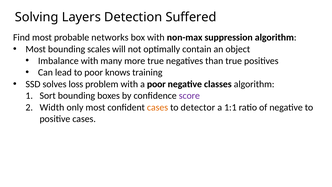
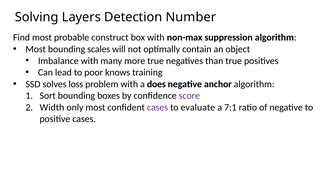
Suffered: Suffered -> Number (191, 17)
networks: networks -> construct (110, 37)
a poor: poor -> does (156, 84)
classes: classes -> anchor (218, 84)
cases colour: orange -> purple (158, 107)
detector: detector -> evaluate (198, 107)
1:1: 1:1 -> 7:1 (230, 107)
